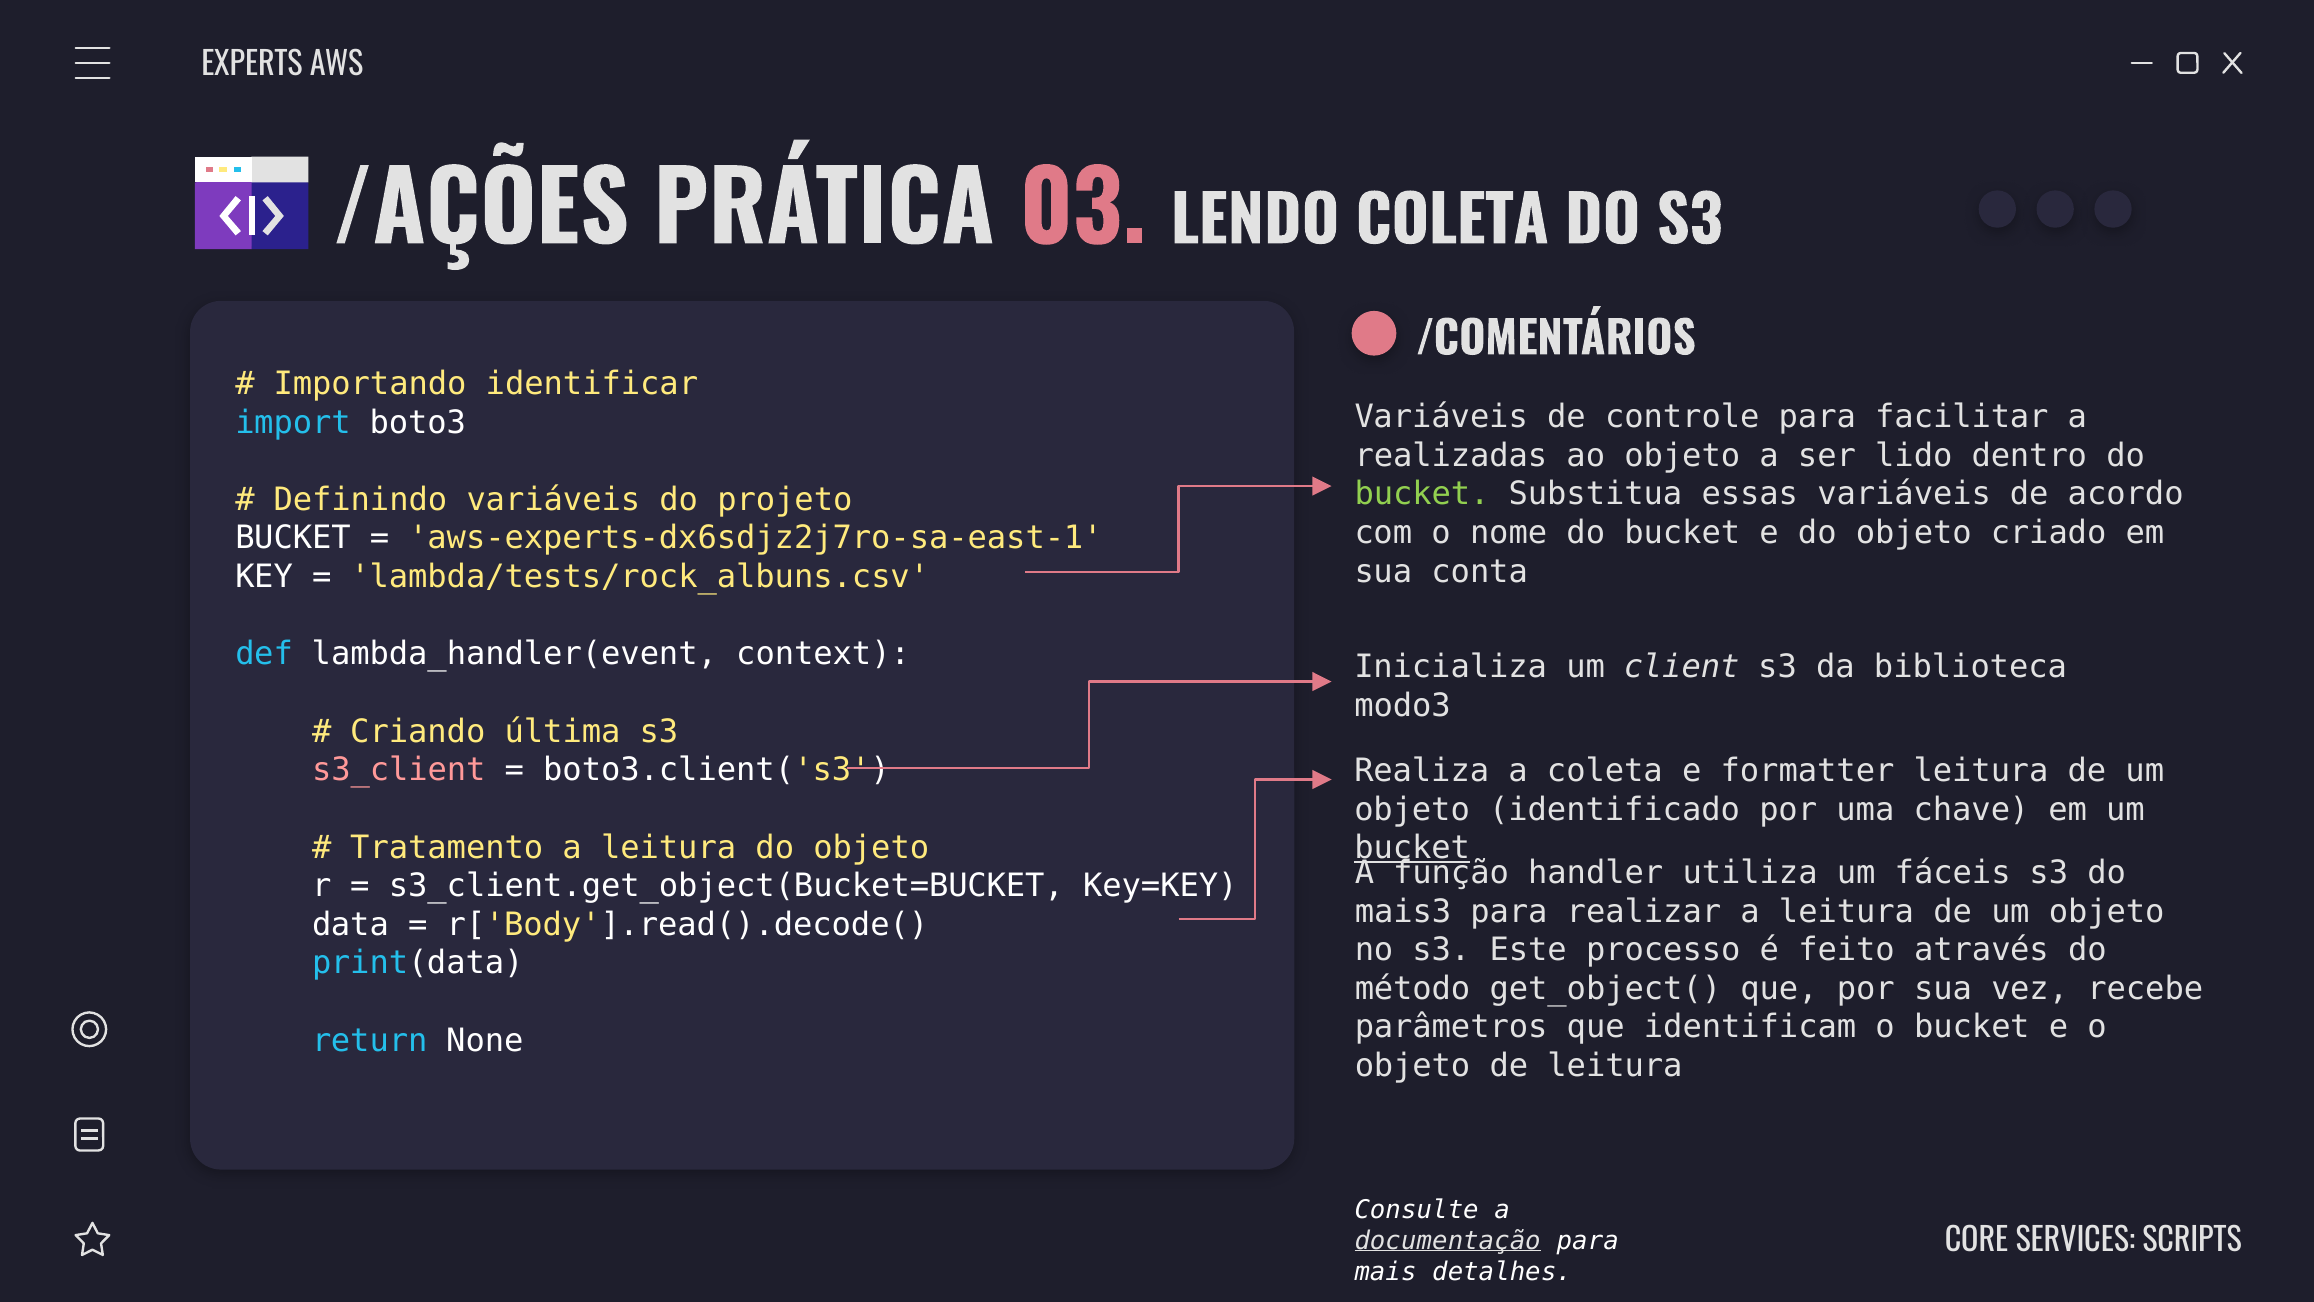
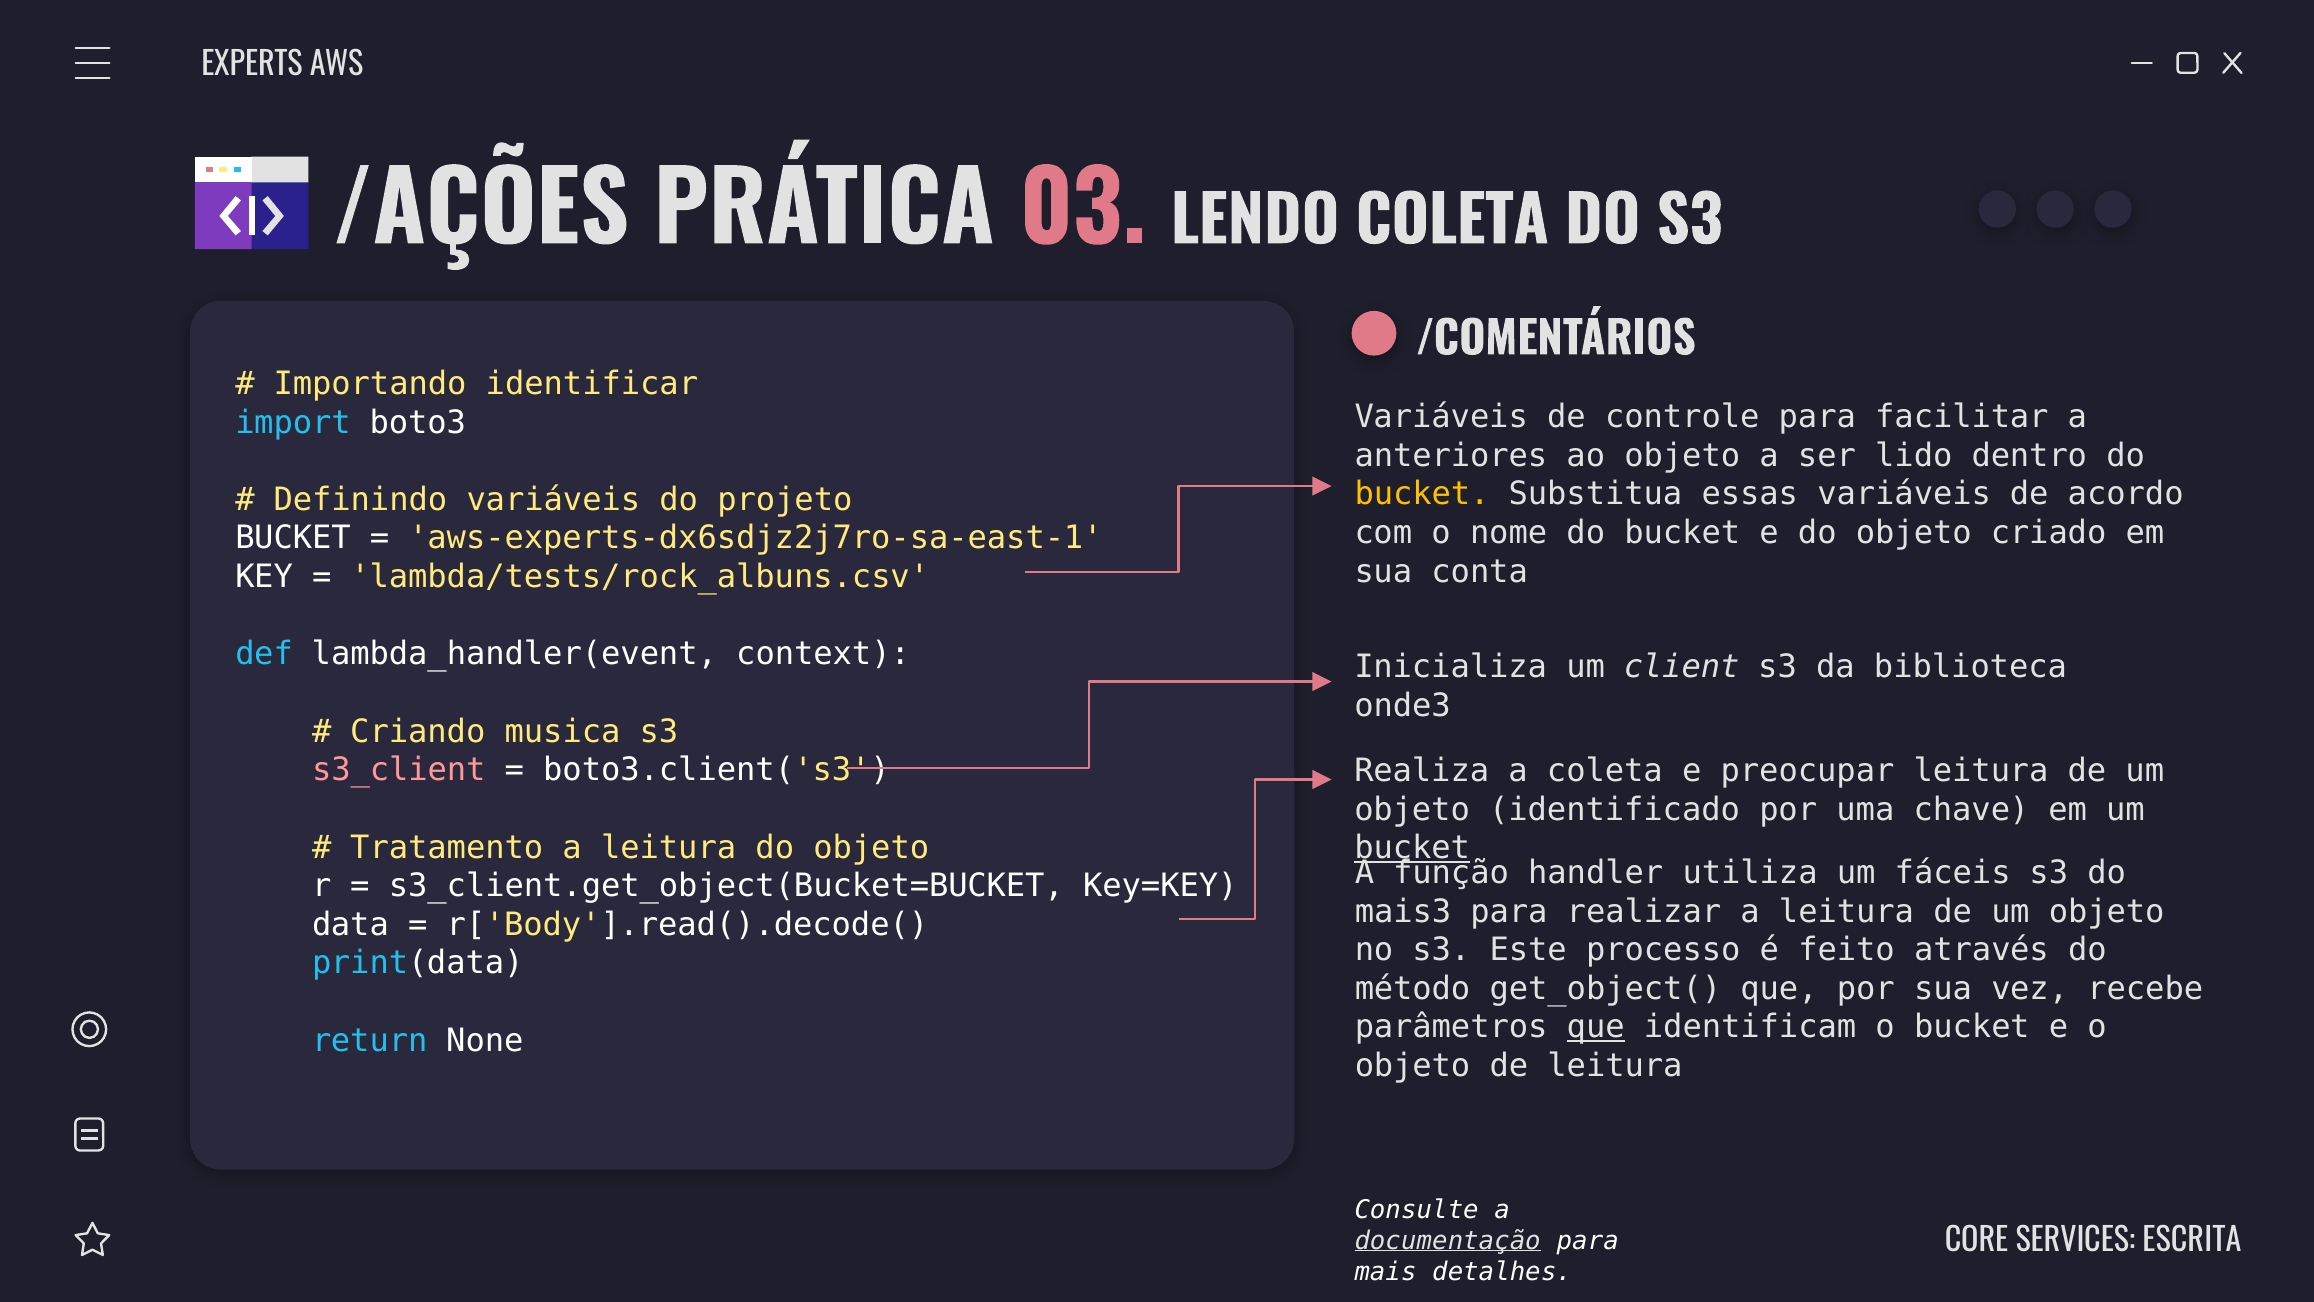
realizadas: realizadas -> anteriores (1451, 455)
bucket colour: light green -> yellow (1422, 494)
modo3: modo3 -> onde3 (1403, 705)
última: última -> musica (563, 731)
formatter: formatter -> preocupar (1808, 771)
que underline: none -> present (1596, 1027)
SCRIPTS: SCRIPTS -> ESCRITA (2192, 1241)
